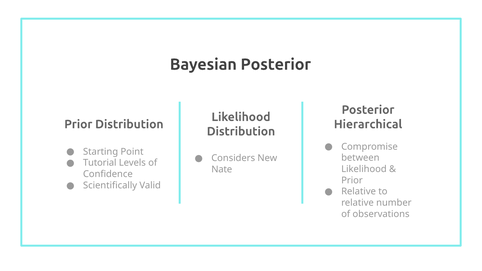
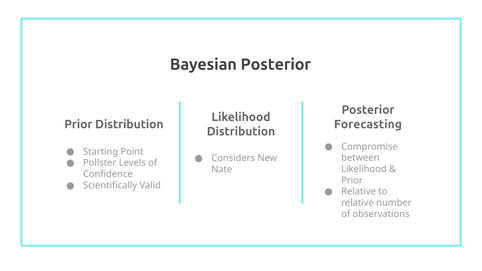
Hierarchical: Hierarchical -> Forecasting (368, 124)
Tutorial: Tutorial -> Pollster (100, 163)
